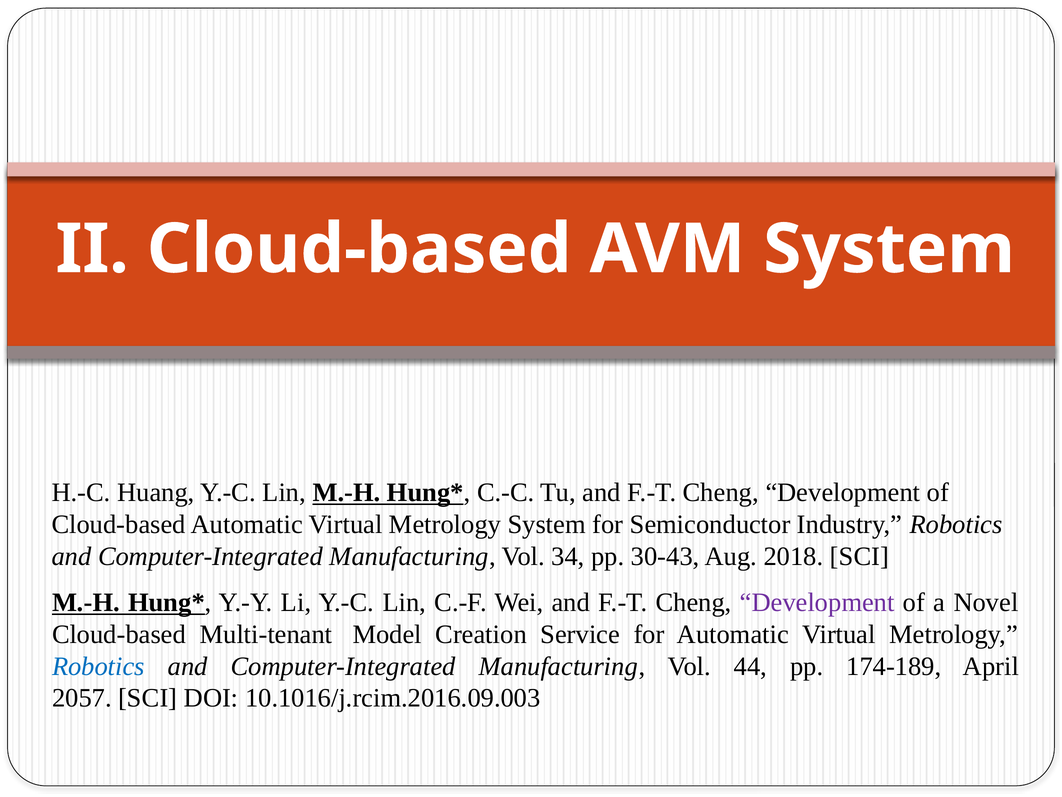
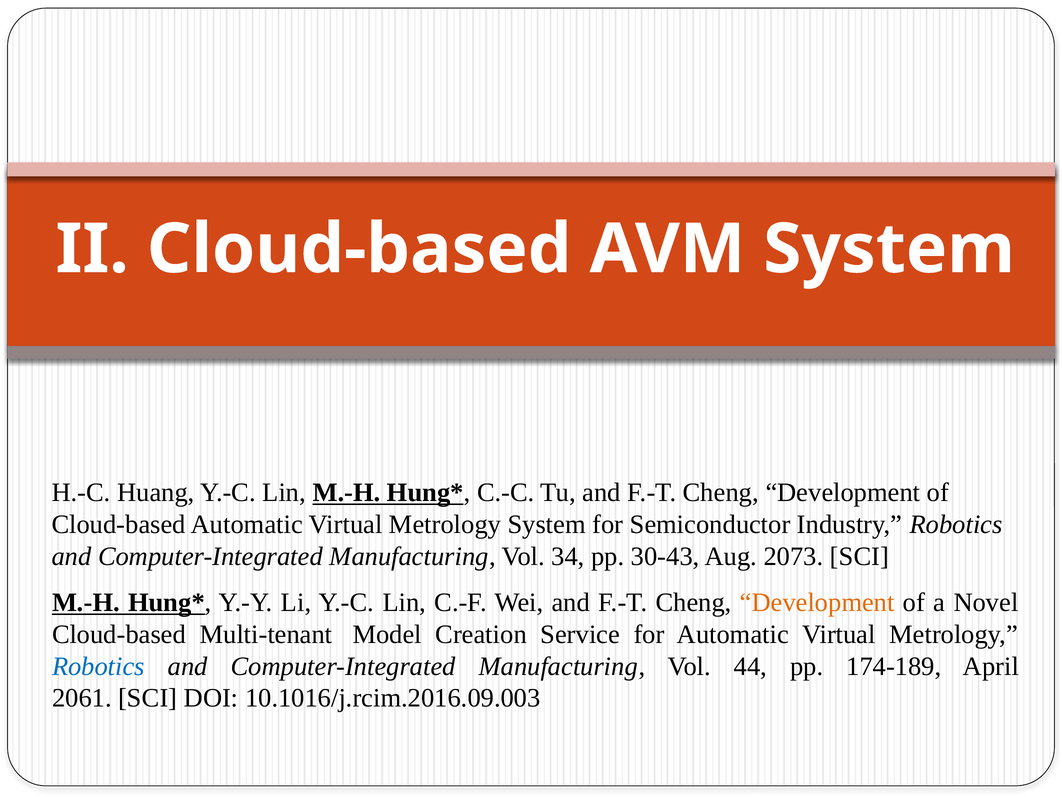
2018: 2018 -> 2073 (793, 556)
Development colour: purple -> orange (817, 602)
2057: 2057 -> 2061 (82, 698)
